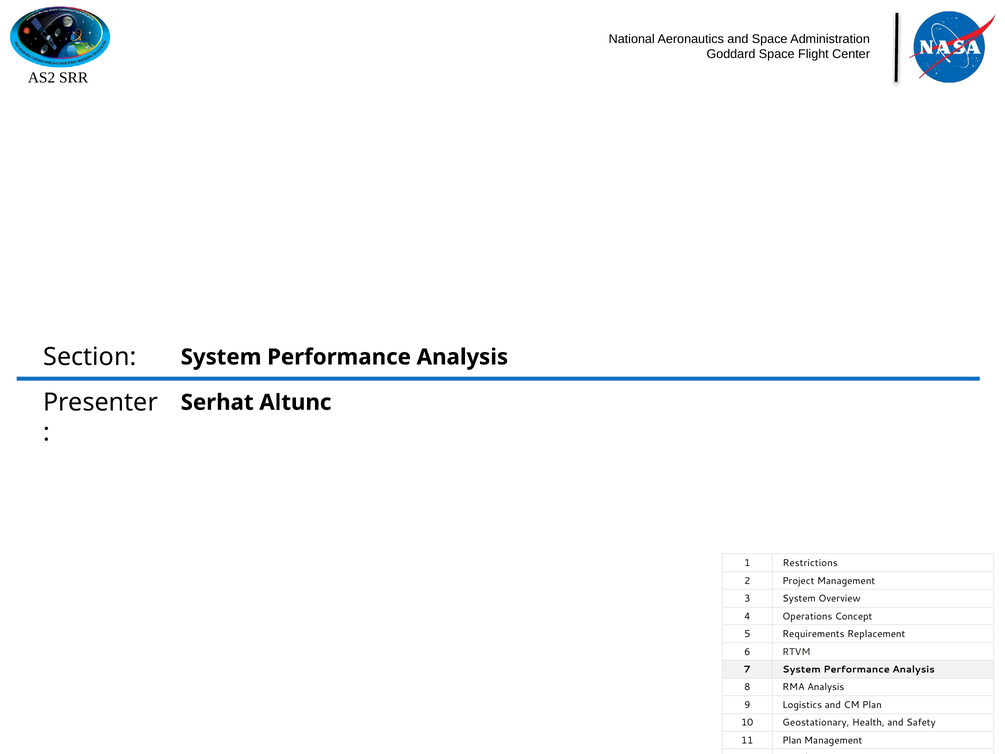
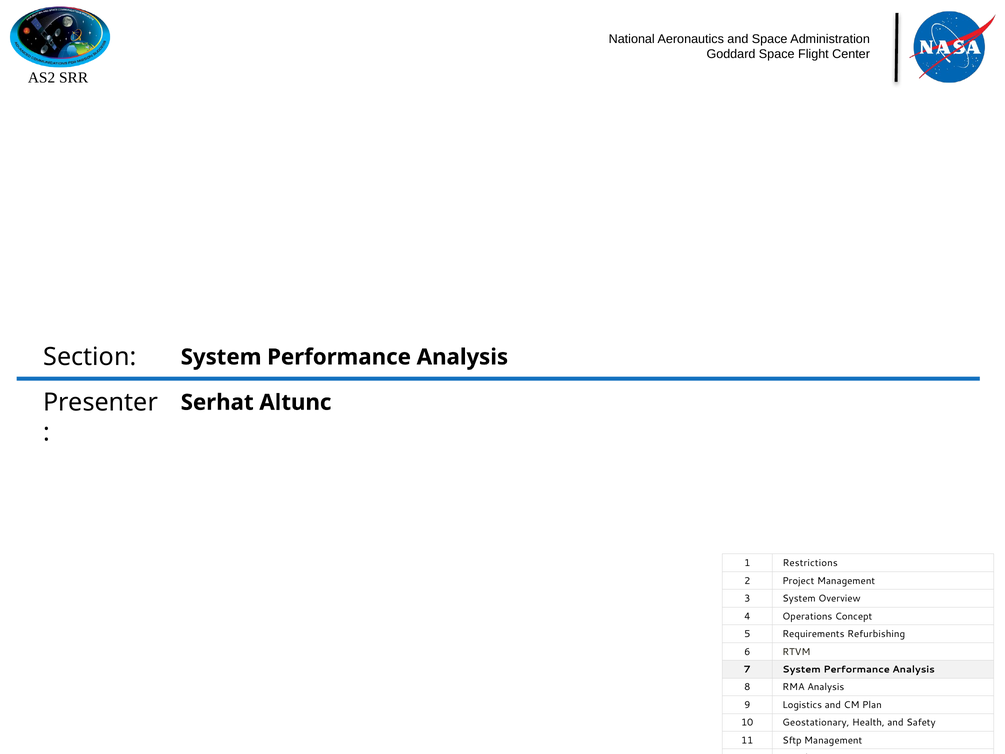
Replacement: Replacement -> Refurbishing (876, 634)
11 Plan: Plan -> Sftp (792, 740)
